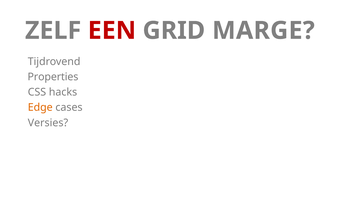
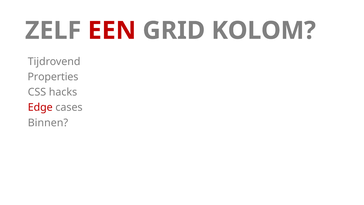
MARGE: MARGE -> KOLOM (264, 31)
Edge colour: orange -> red (40, 107)
Versies: Versies -> Binnen (48, 123)
